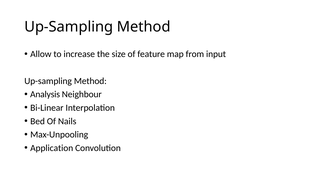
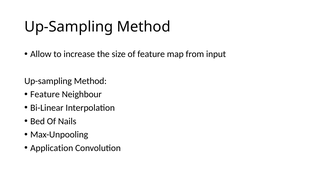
Analysis: Analysis -> Feature (45, 94)
